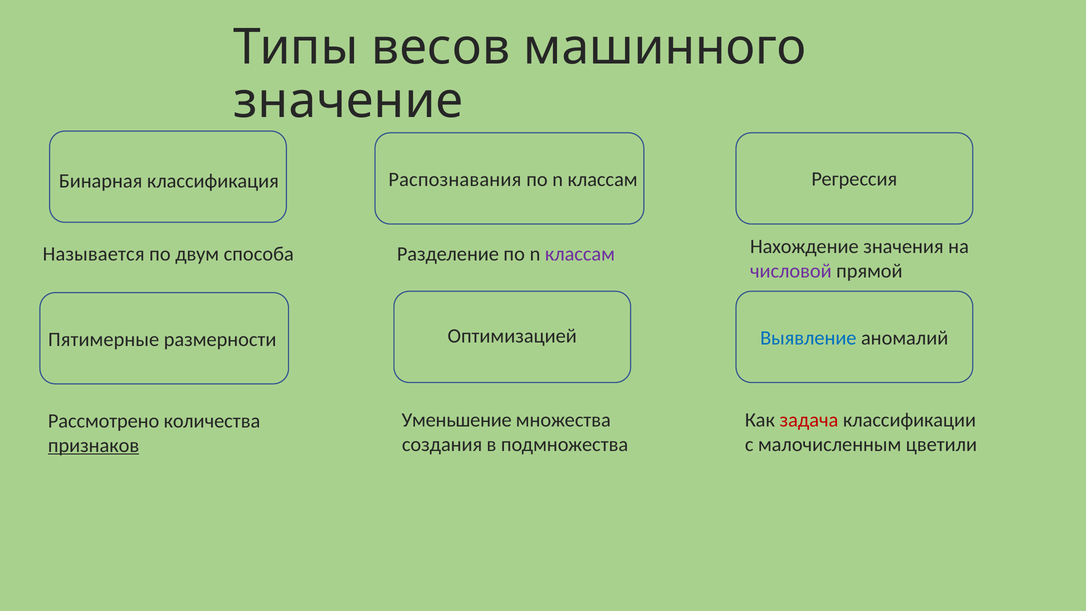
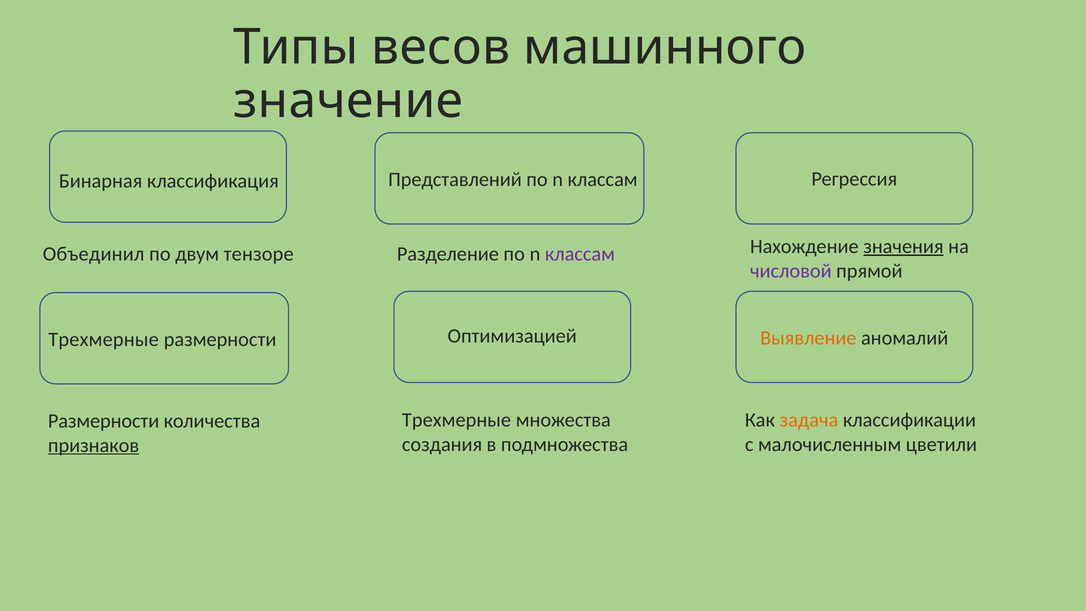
Распознавания: Распознавания -> Представлений (455, 180)
Называется: Называется -> Объединил (94, 254)
способа: способа -> тензоре (259, 254)
значения underline: none -> present (903, 246)
Пятимерные: Пятимерные -> Трехмерные (104, 339)
Выявление colour: blue -> orange (808, 338)
Уменьшение: Уменьшение -> Трехмерные (457, 420)
задача colour: red -> orange (809, 420)
Рассмотрено: Рассмотрено -> Размерности (104, 421)
